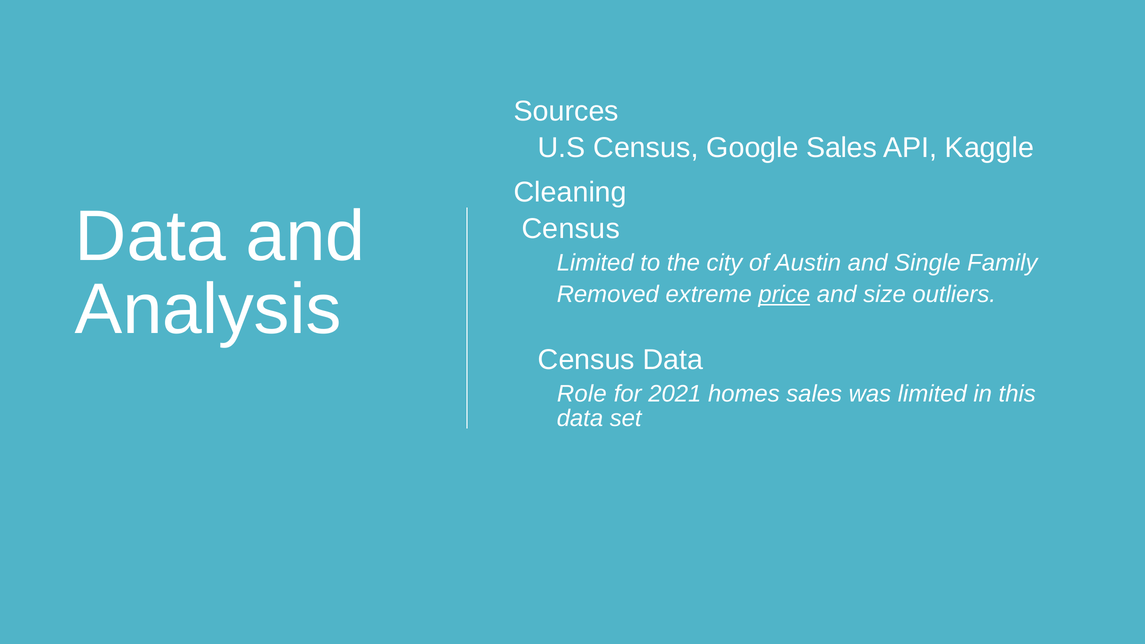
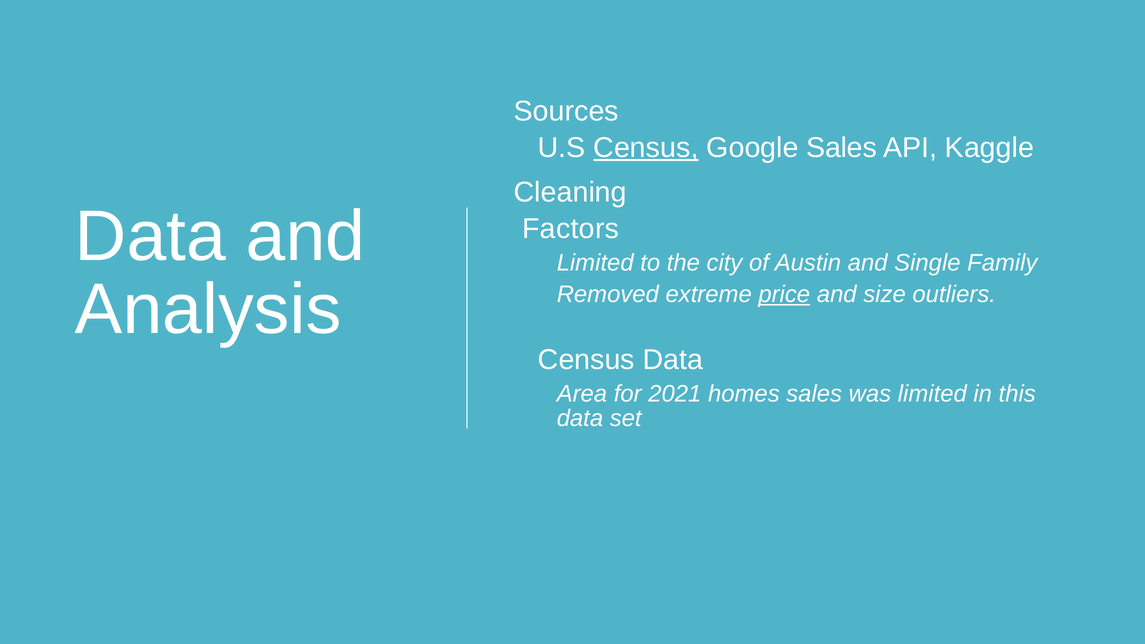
Census underline: none -> present (646, 148)
Census: Census -> Factors (571, 229)
Role: Role -> Area (582, 394)
